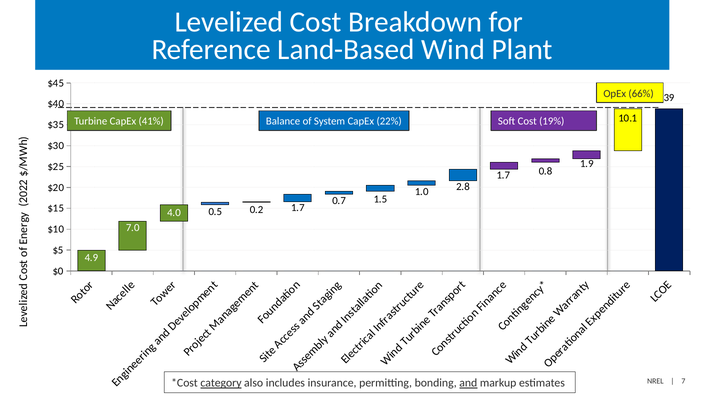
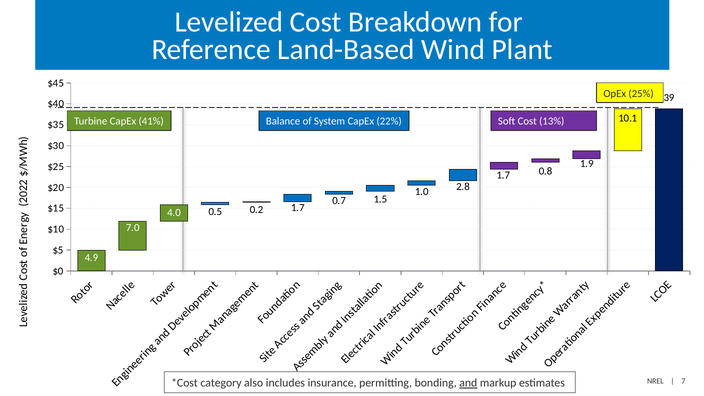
66%: 66% -> 25% (641, 93)
19%: 19% -> 13% (552, 121)
category underline: present -> none (221, 383)
